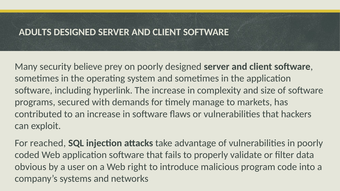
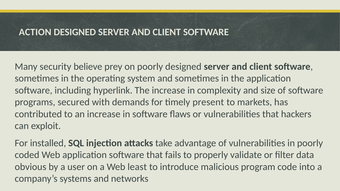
ADULTS: ADULTS -> ACTION (35, 32)
manage: manage -> present (208, 102)
reached: reached -> installed (48, 143)
right: right -> least (137, 167)
